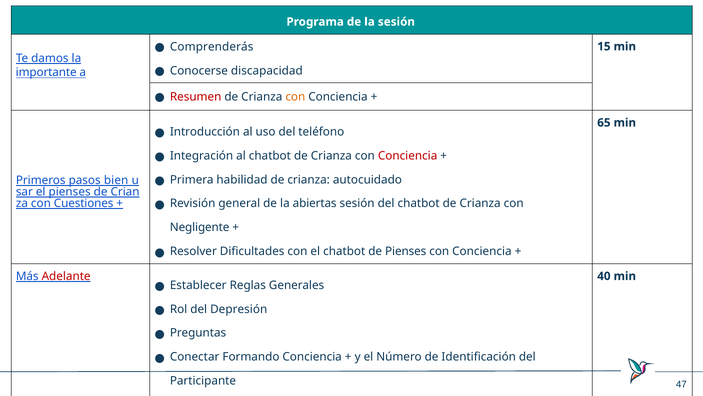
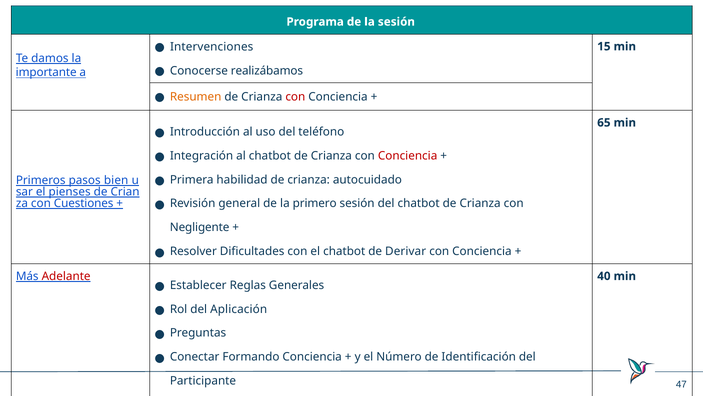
Comprenderás: Comprenderás -> Intervenciones (212, 47)
discapacidad: discapacidad -> realizábamos (267, 71)
Resumen colour: red -> orange (196, 97)
con colour: orange -> red (295, 97)
abiertas: abiertas -> primero (315, 203)
de Pienses: Pienses -> Derivar (406, 251)
Depresión: Depresión -> Aplicación (239, 309)
